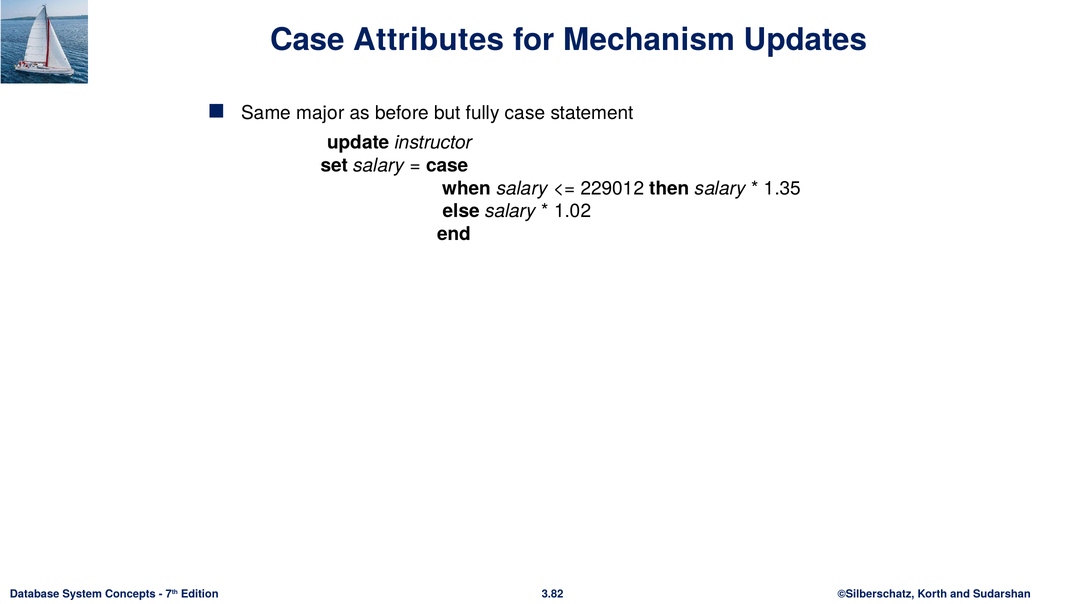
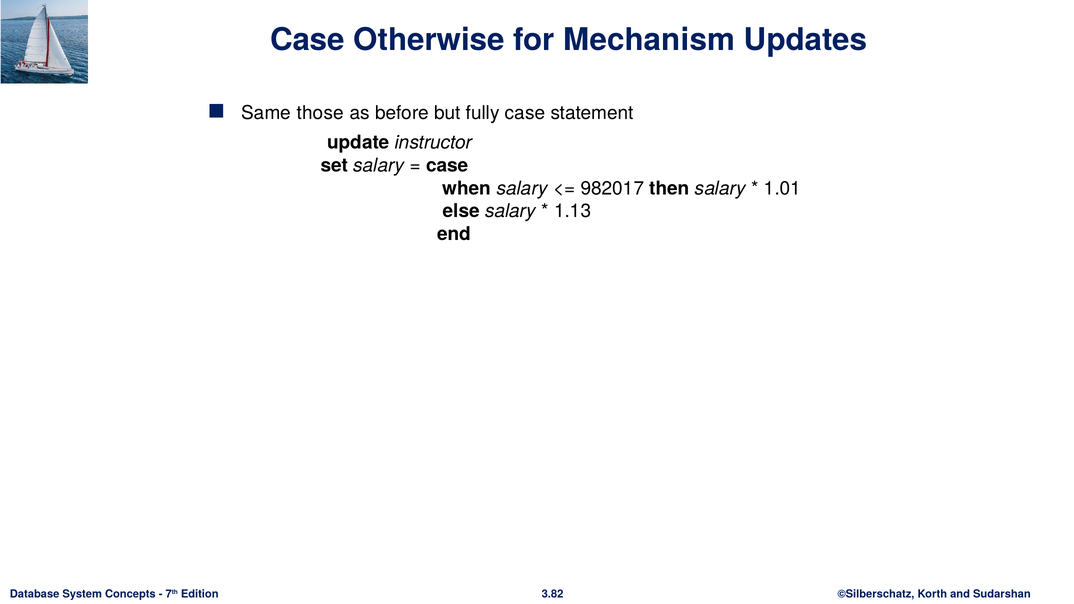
Attributes: Attributes -> Otherwise (429, 40)
major: major -> those (320, 113)
229012: 229012 -> 982017 (612, 188)
1.35: 1.35 -> 1.01 (783, 188)
1.02: 1.02 -> 1.13 (573, 211)
